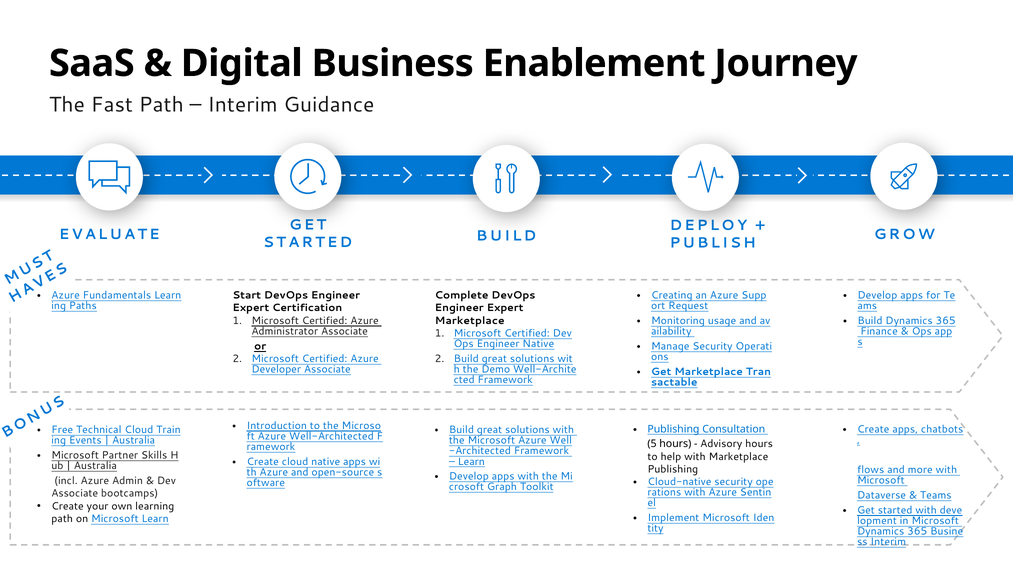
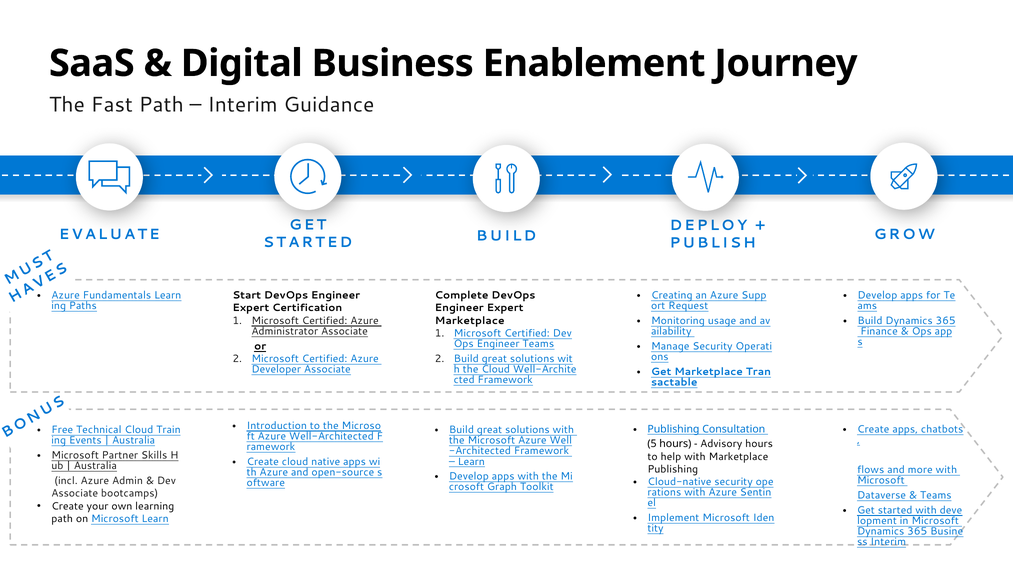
Engineer Native: Native -> Teams (538, 344)
the Demo: Demo -> Cloud (496, 369)
